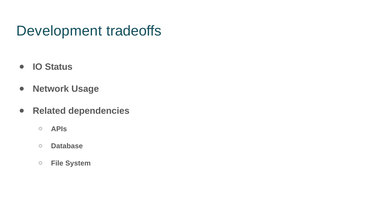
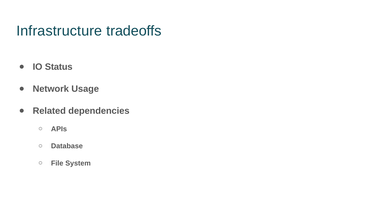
Development: Development -> Infrastructure (59, 31)
